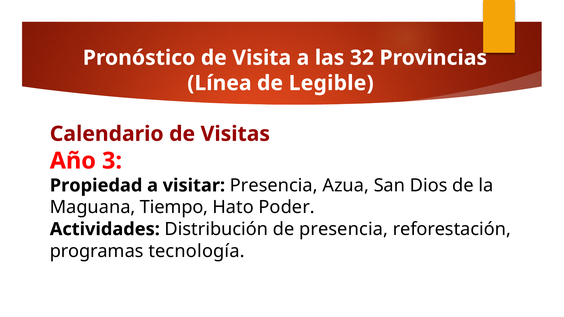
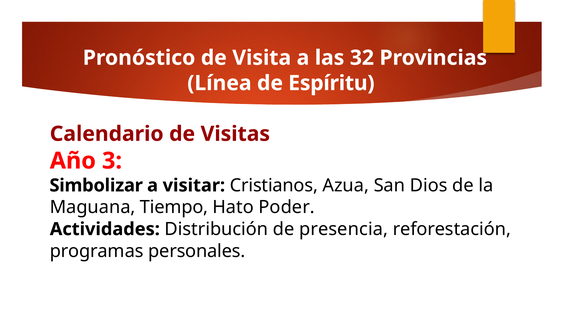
Legible: Legible -> Espíritu (331, 83)
Propiedad: Propiedad -> Simbolizar (96, 186)
visitar Presencia: Presencia -> Cristianos (274, 186)
tecnología: tecnología -> personales (197, 251)
